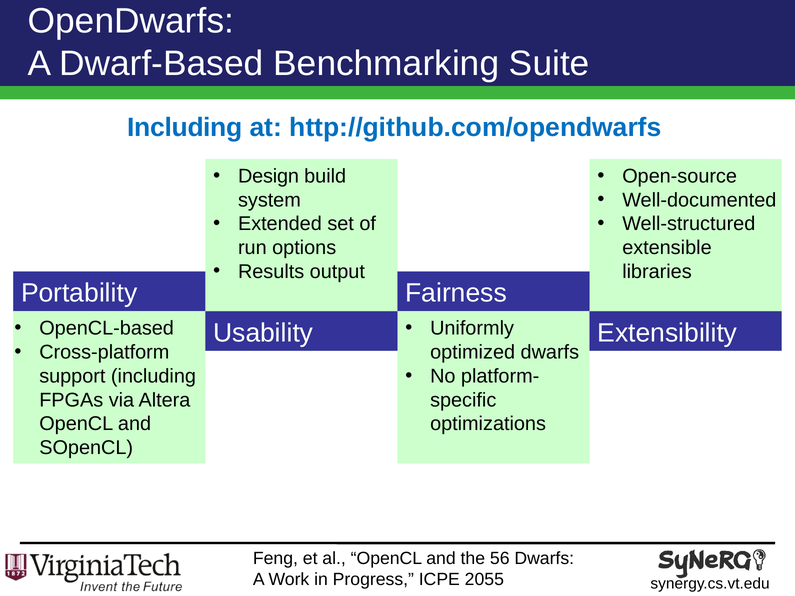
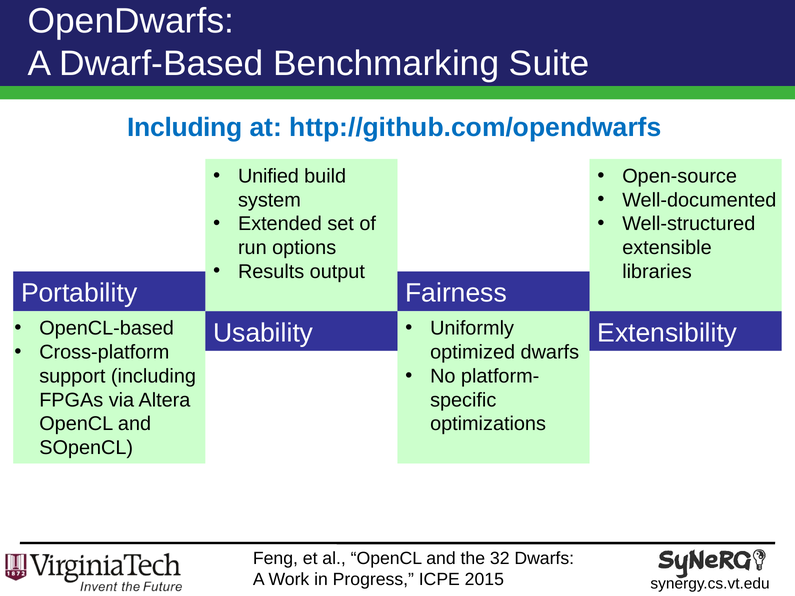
Design: Design -> Unified (268, 176)
56: 56 -> 32 (500, 559)
2055: 2055 -> 2015 (484, 580)
